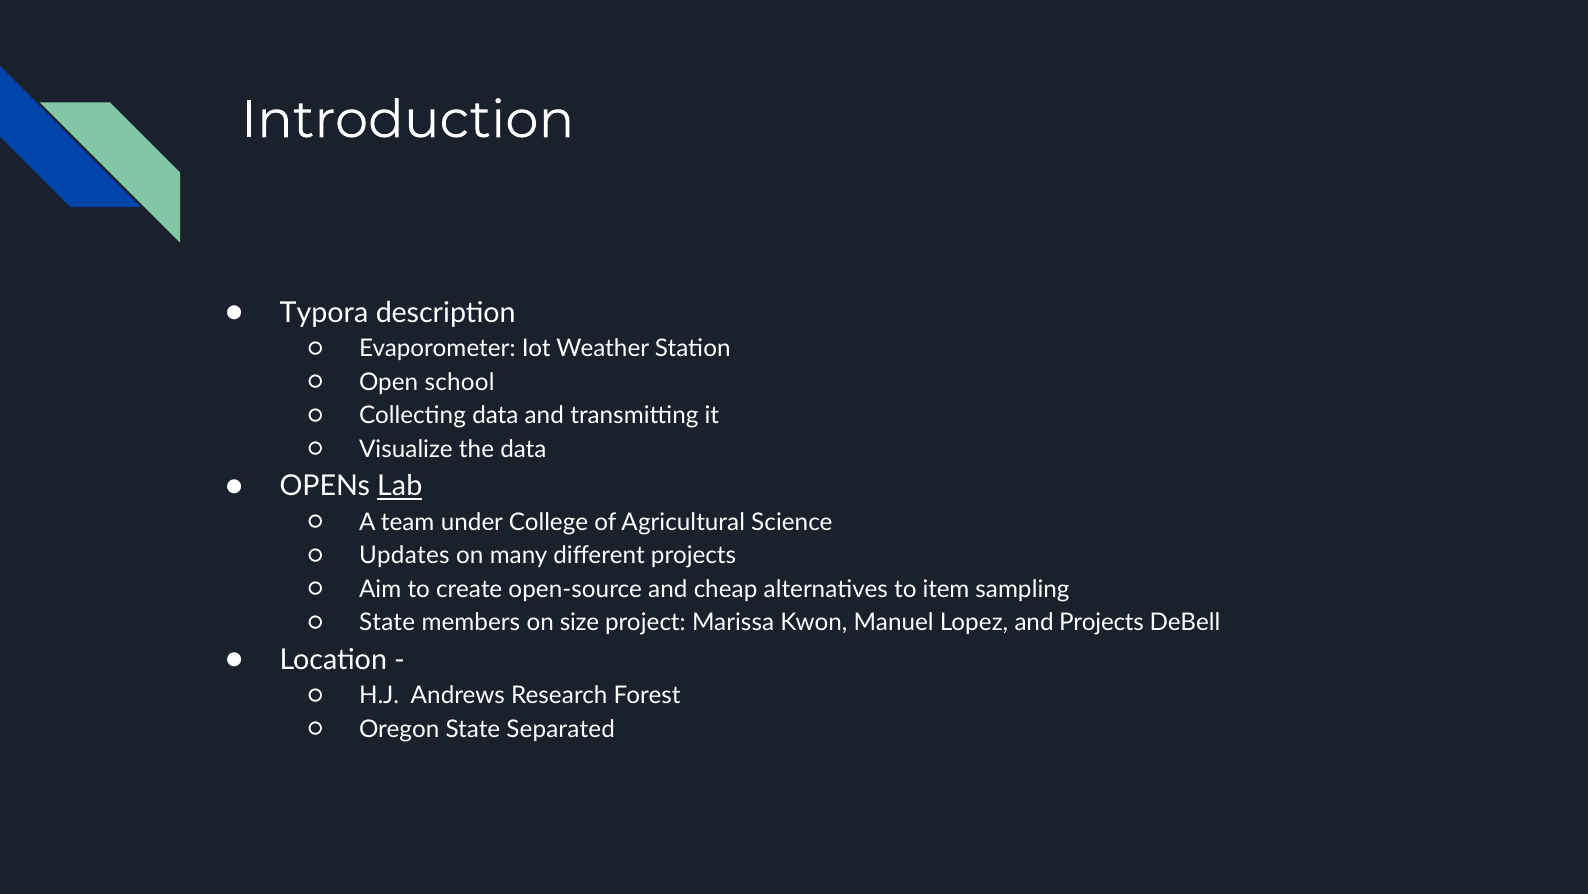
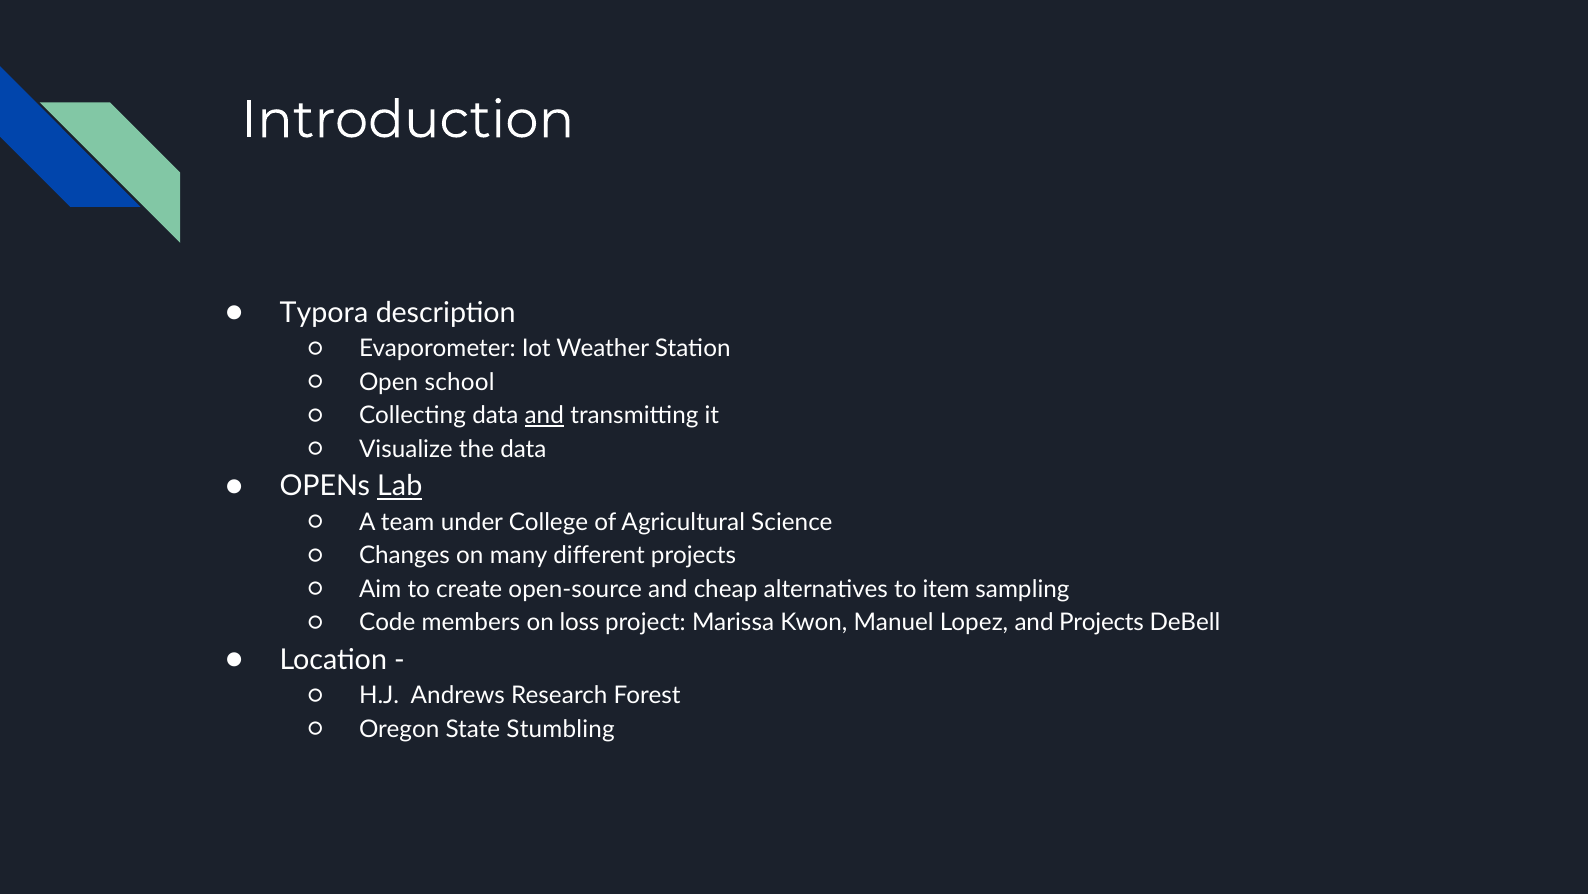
and underline: none -> present (544, 415)
Updates: Updates -> Changes (405, 555)
State: State -> Code (387, 622)
size: size -> loss (579, 622)
Separated: Separated -> Stumbling (561, 729)
